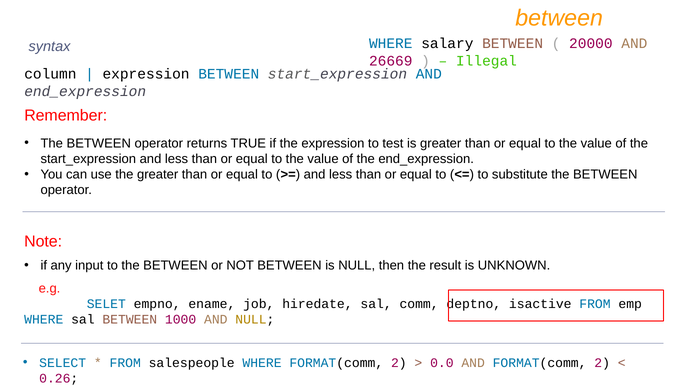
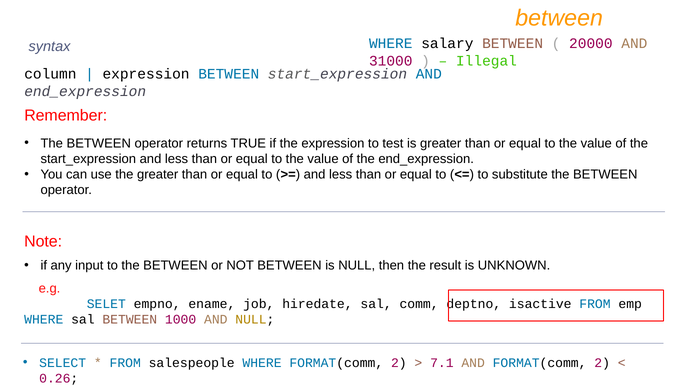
26669: 26669 -> 31000 (391, 61)
0.0: 0.0 -> 7.1 (442, 363)
